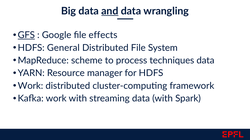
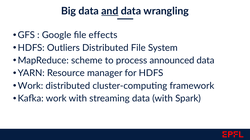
GFS underline: present -> none (26, 35)
General: General -> Outliers (63, 48)
techniques: techniques -> announced (172, 61)
